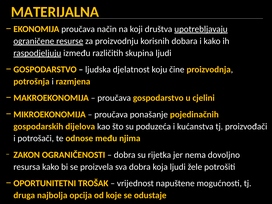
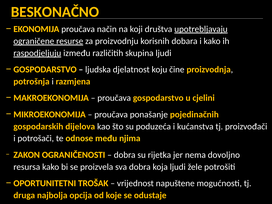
MATERIJALNA: MATERIJALNA -> BESKONAČNO (55, 12)
